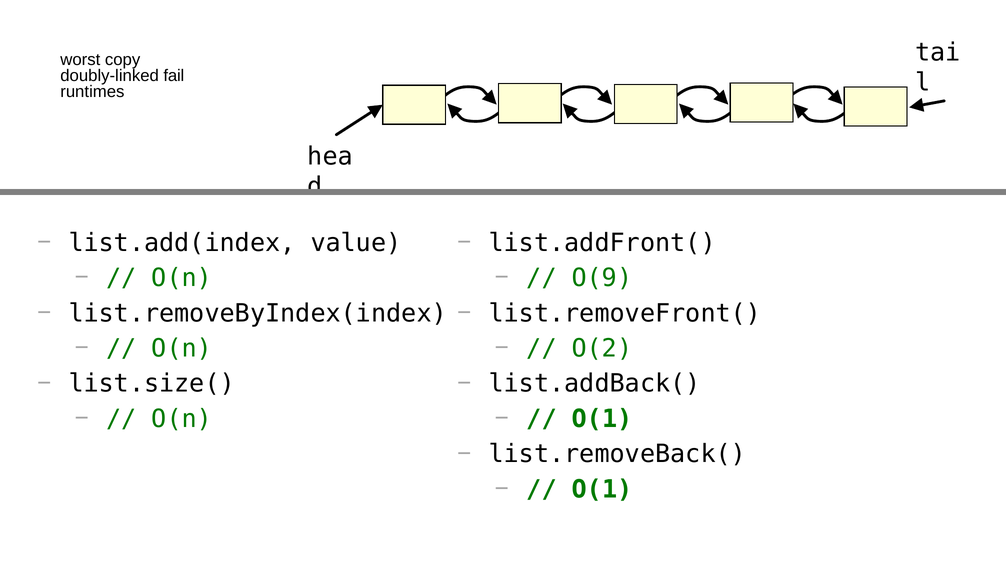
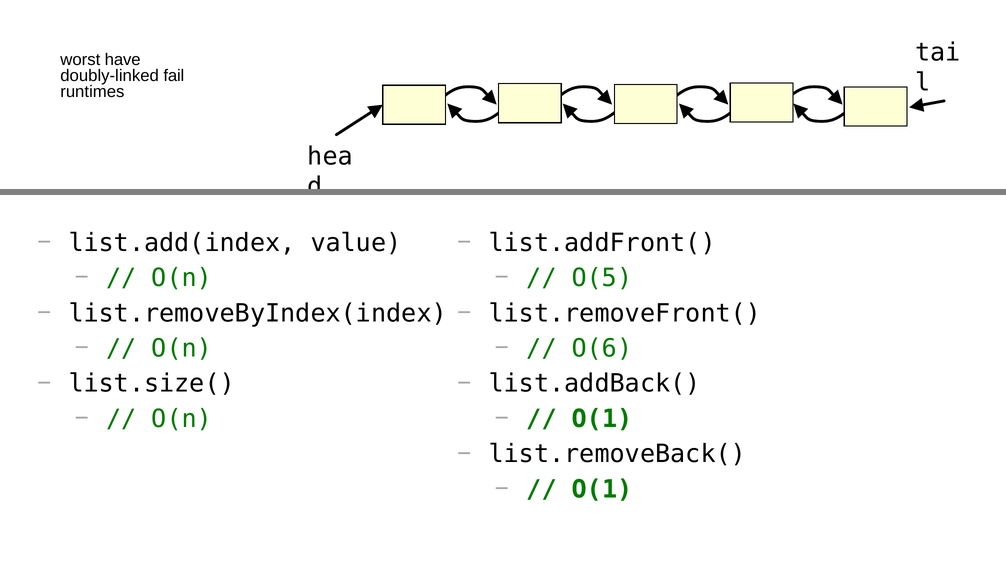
copy: copy -> have (123, 60)
O(9: O(9 -> O(5 (602, 278)
O(2: O(2 -> O(6 (602, 348)
